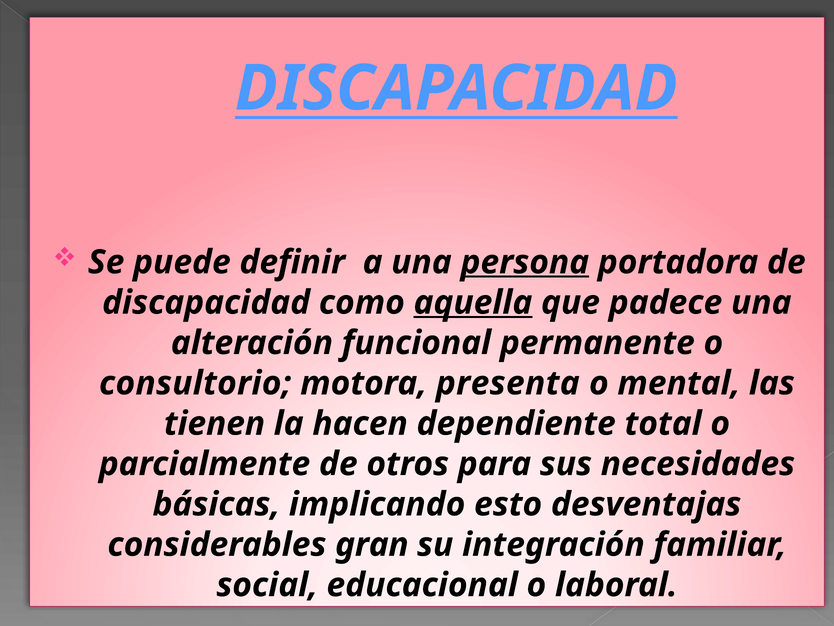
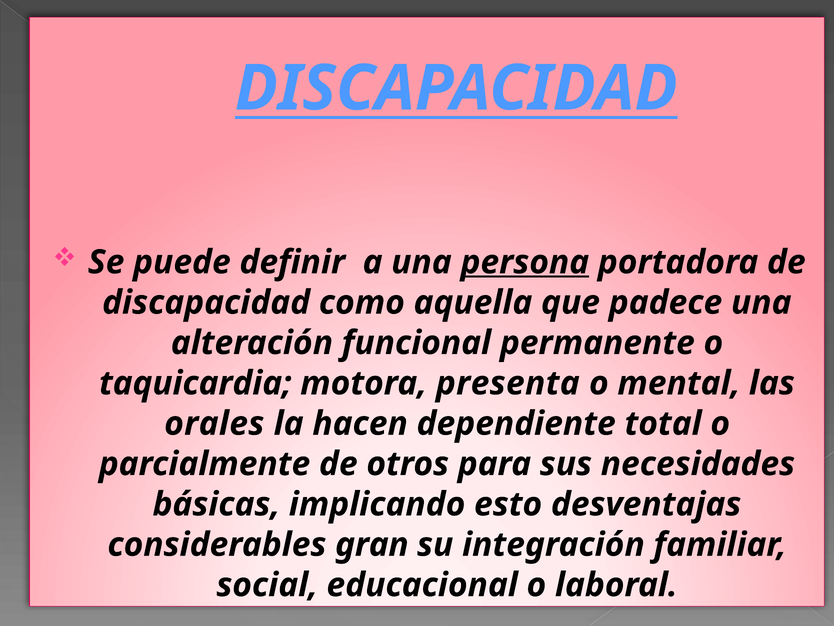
aquella underline: present -> none (473, 302)
consultorio: consultorio -> taquicardia (195, 383)
tienen: tienen -> orales (214, 423)
